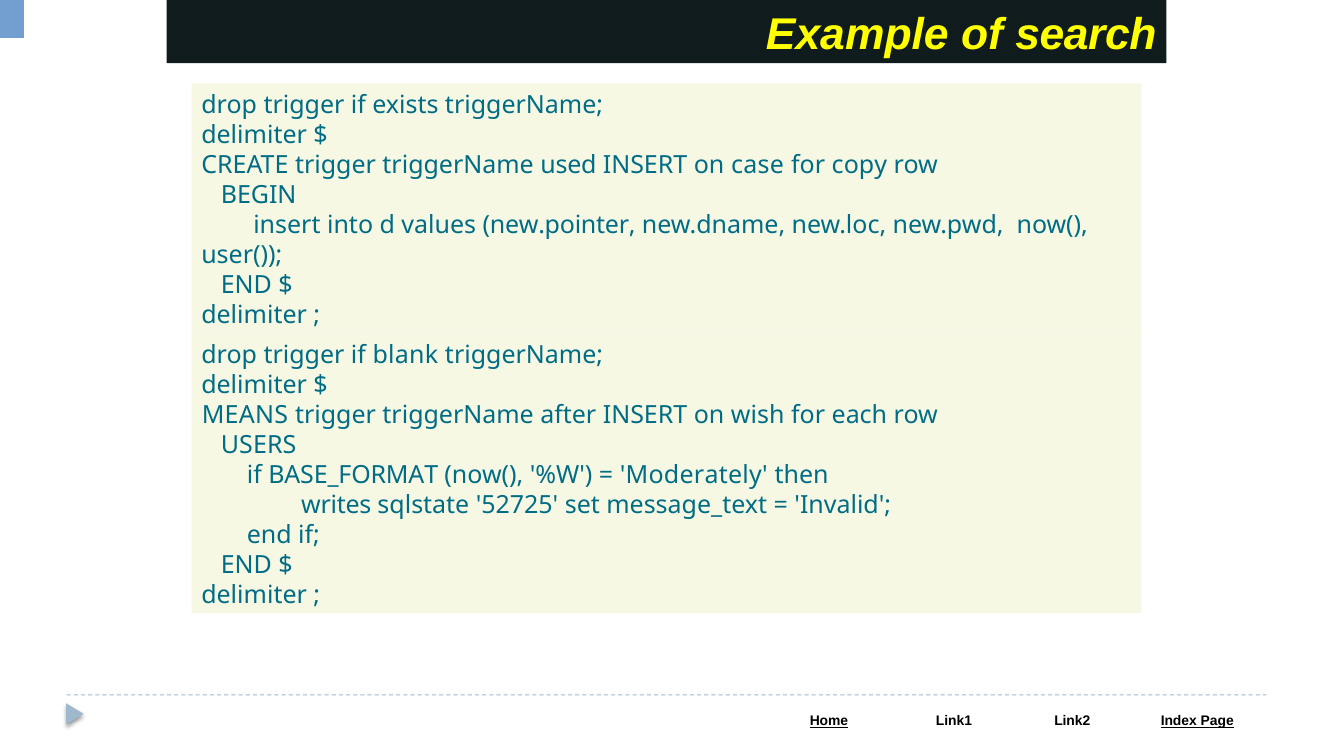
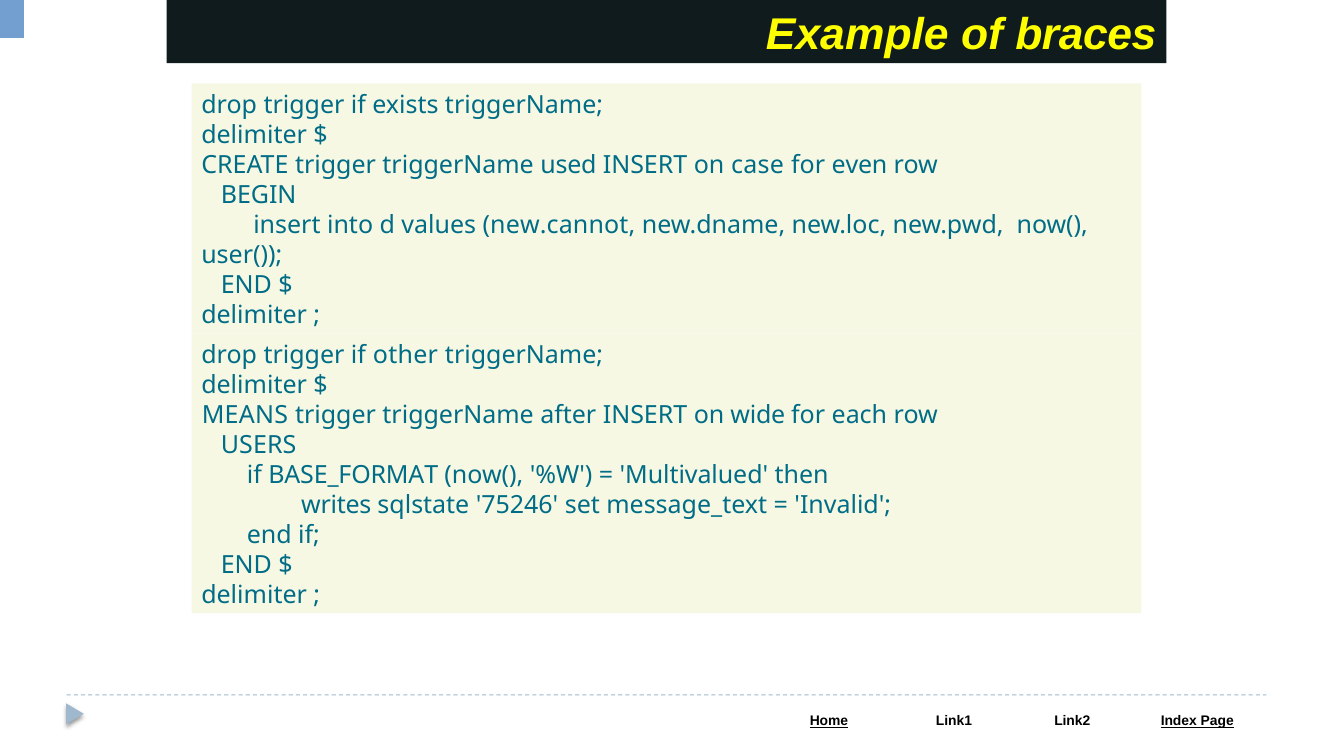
search: search -> braces (1086, 35)
copy: copy -> even (860, 165)
new.pointer: new.pointer -> new.cannot (559, 225)
blank: blank -> other (405, 355)
wish: wish -> wide (758, 415)
Moderately: Moderately -> Multivalued (694, 475)
52725: 52725 -> 75246 (517, 505)
